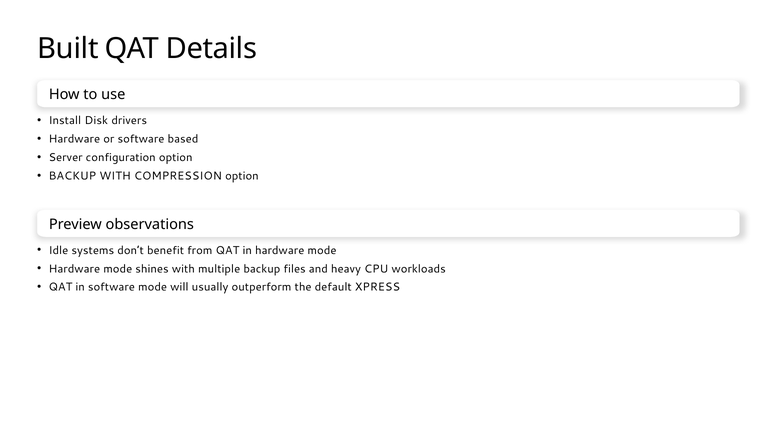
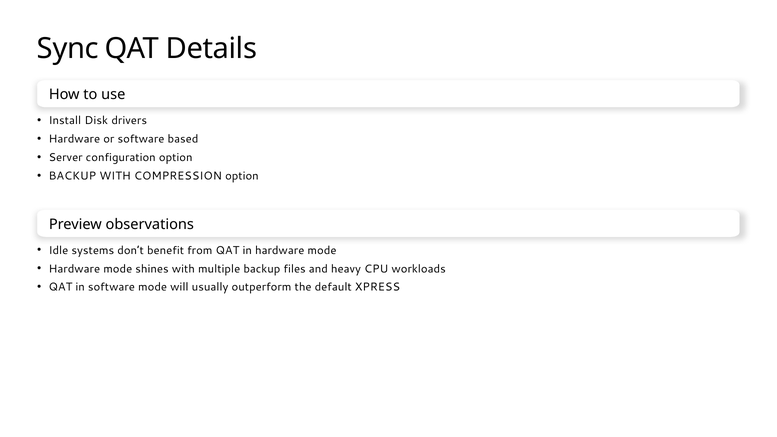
Built: Built -> Sync (68, 49)
